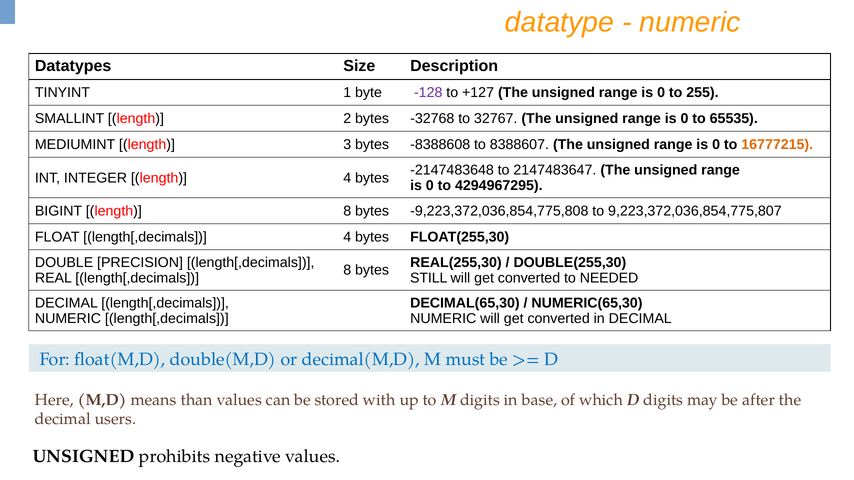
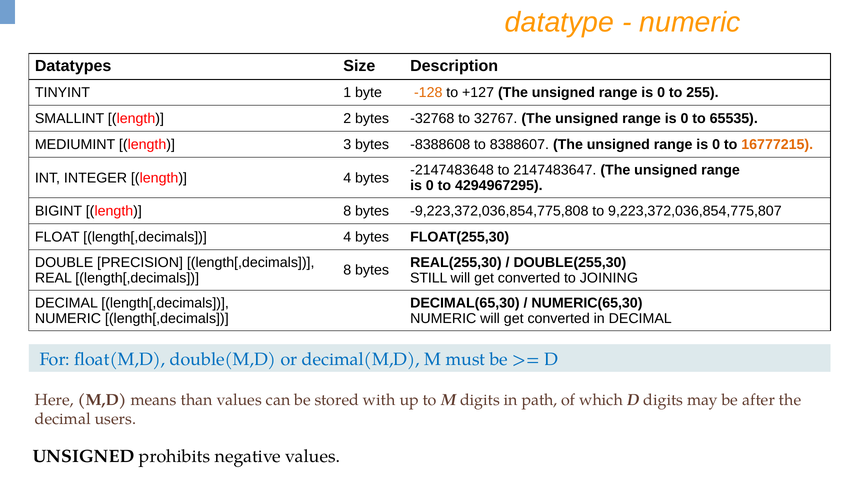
-128 colour: purple -> orange (428, 93)
NEEDED: NEEDED -> JOINING (609, 278)
base: base -> path (540, 400)
